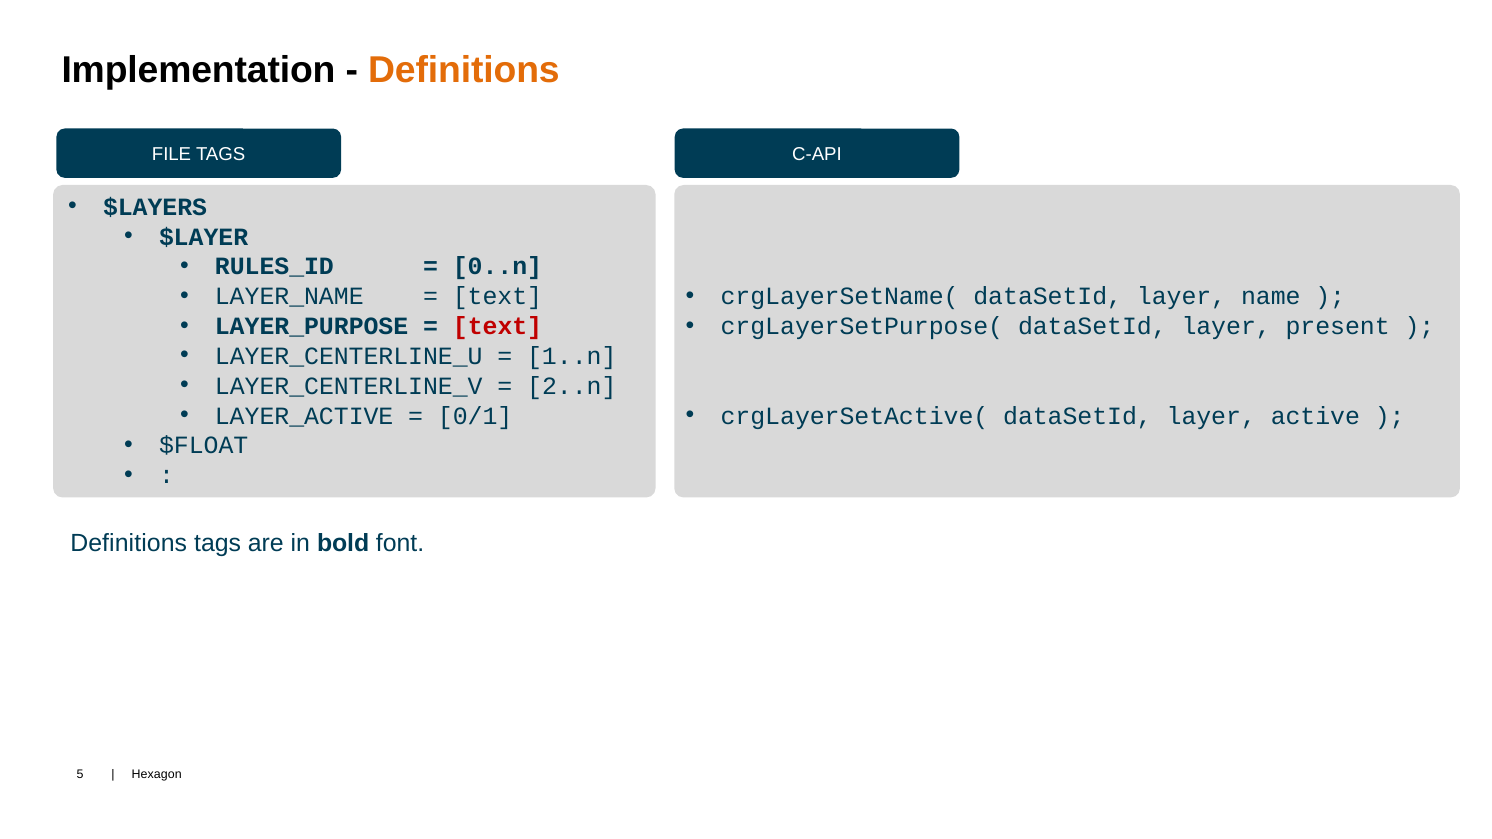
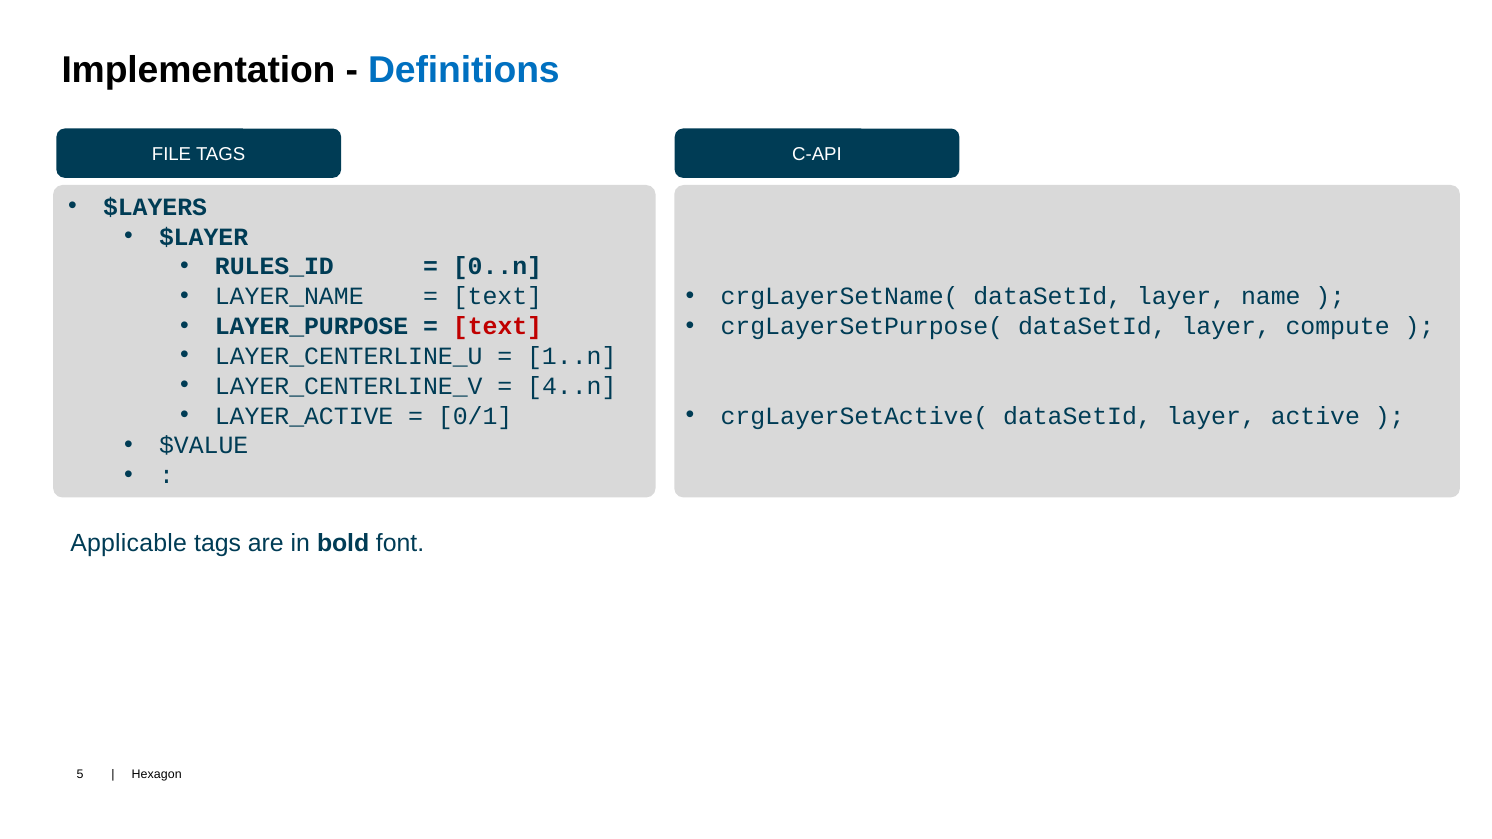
Definitions colour: orange -> blue (464, 70)
present: present -> compute (1338, 326)
2..n: 2..n -> 4..n (572, 386)
$FLOAT: $FLOAT -> $VALUE (204, 446)
Definitions: Definitions -> Applicable (129, 543)
